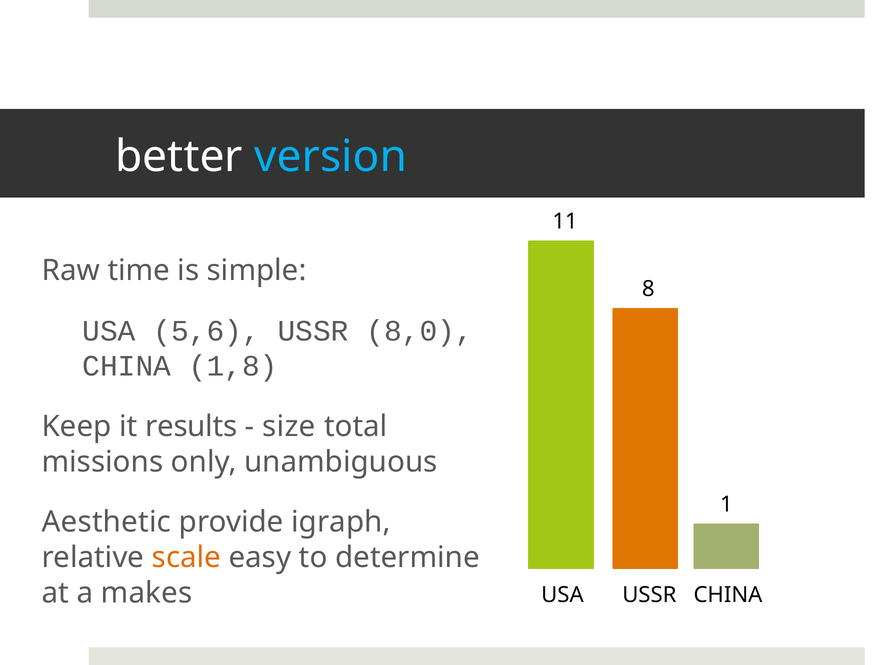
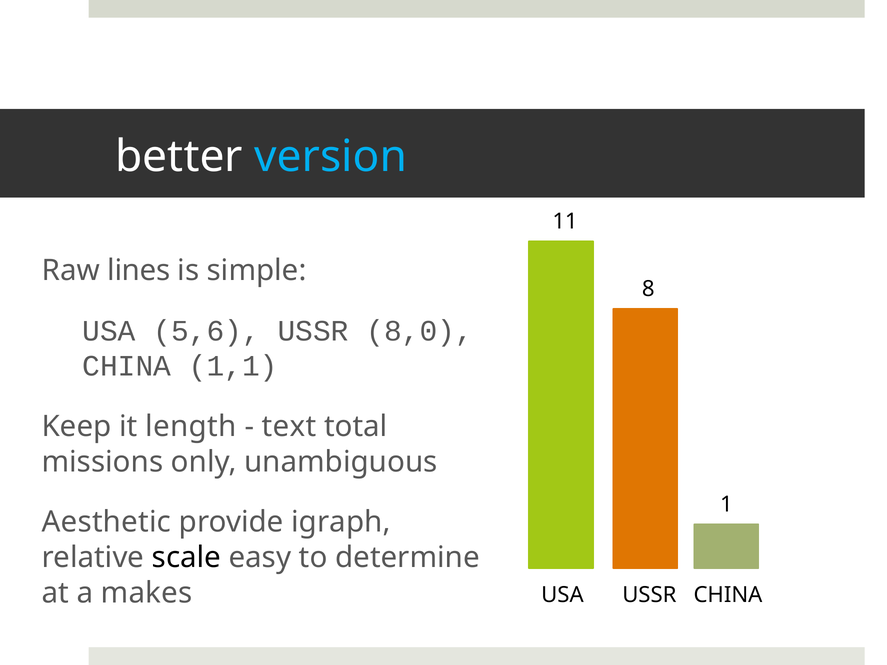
time: time -> lines (139, 271)
1,8: 1,8 -> 1,1 (233, 366)
results: results -> length (191, 427)
size: size -> text (289, 427)
scale colour: orange -> black (186, 558)
